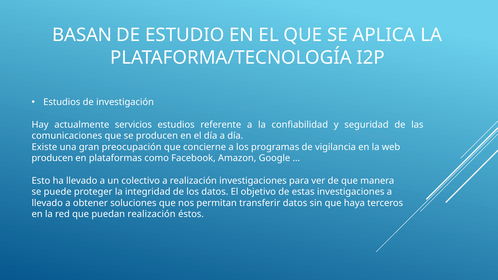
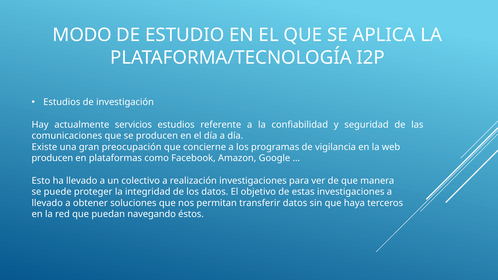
BASAN: BASAN -> MODO (82, 35)
puedan realización: realización -> navegando (152, 214)
